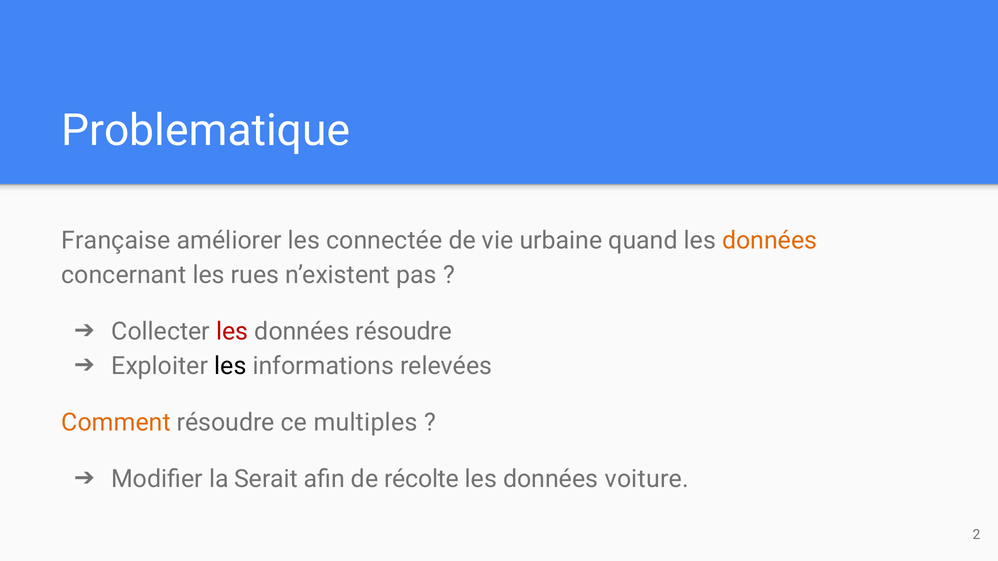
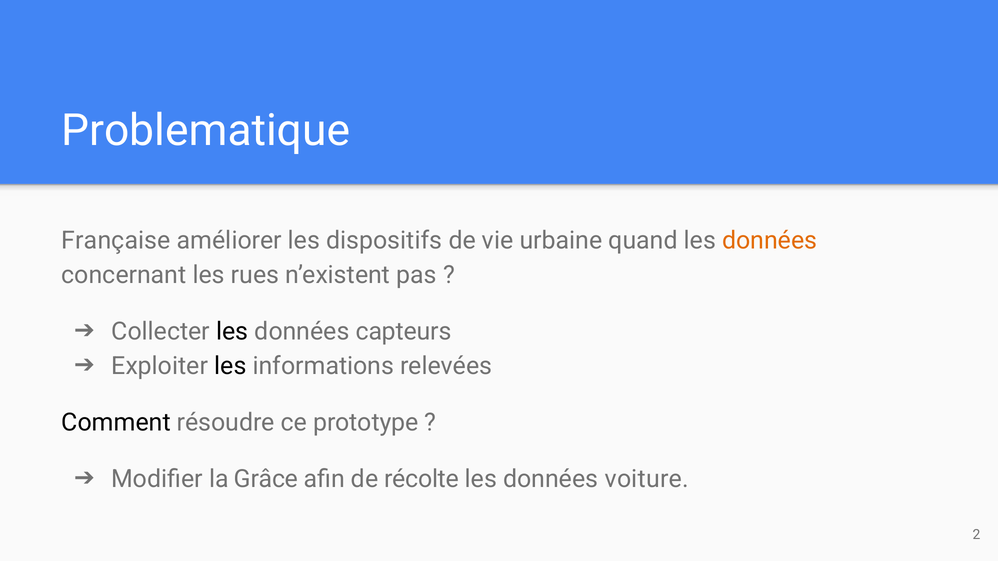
connectée: connectée -> dispositifs (384, 241)
les colour: red -> black (232, 332)
données résoudre: résoudre -> capteurs (404, 332)
Comment colour: orange -> black (116, 423)
multiples: multiples -> prototype (366, 423)
Serait: Serait -> Grâce (266, 479)
